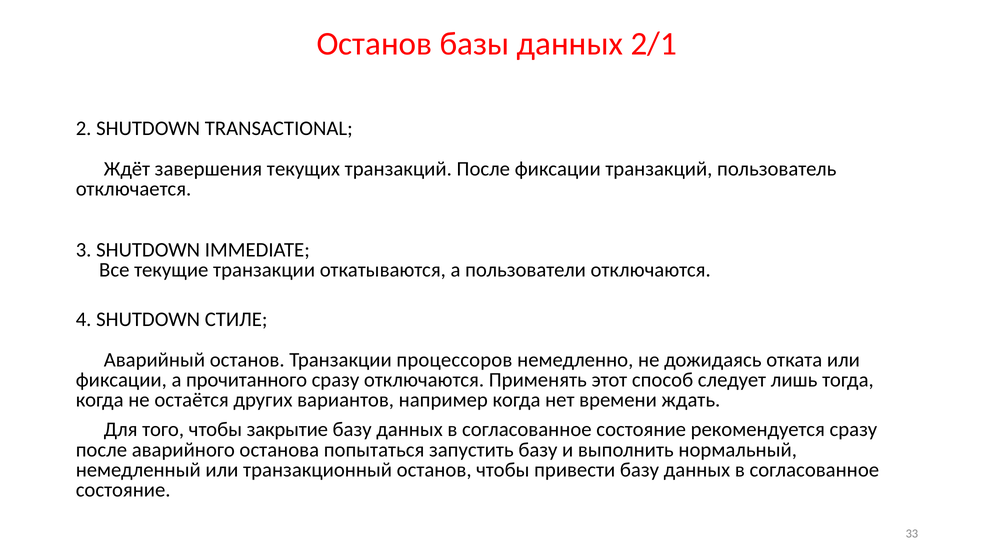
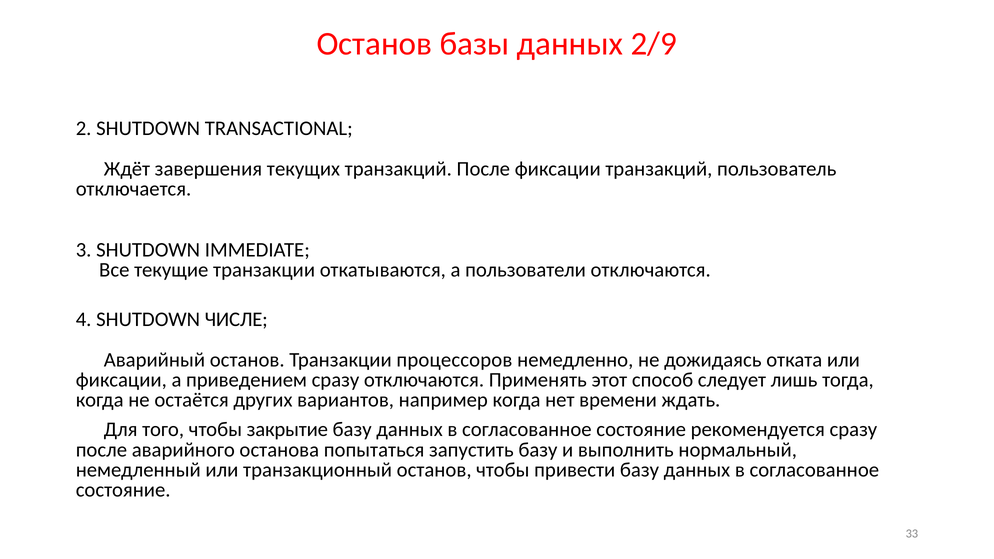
2/1: 2/1 -> 2/9 (654, 44)
СТИЛЕ: СТИЛЕ -> ЧИСЛЕ (236, 320)
прочитанного: прочитанного -> приведением (247, 380)
